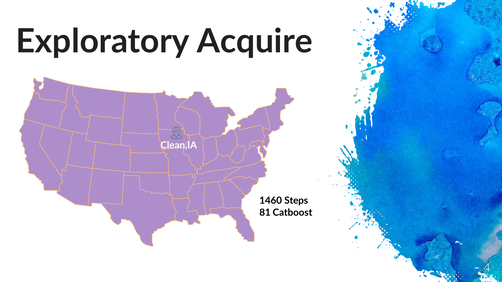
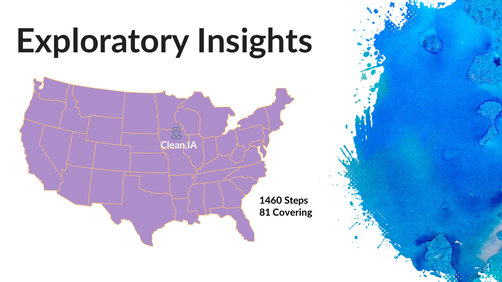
Acquire: Acquire -> Insights (255, 42)
Catboost: Catboost -> Covering (292, 213)
